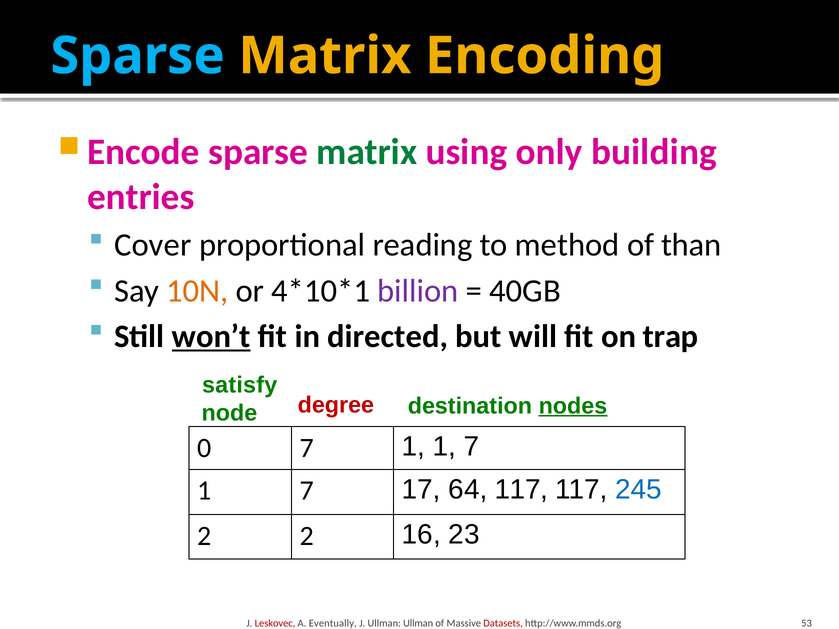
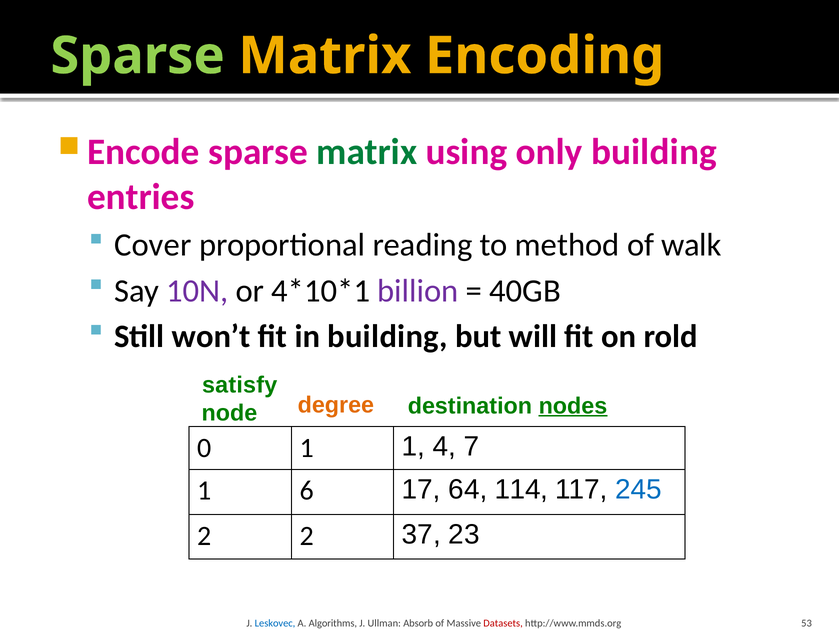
Sparse colour: light blue -> light green (138, 56)
than: than -> walk (691, 245)
10N colour: orange -> purple (197, 291)
won’t underline: present -> none (211, 337)
in directed: directed -> building (388, 337)
trap: trap -> rold (671, 337)
degree colour: red -> orange (336, 405)
0 7: 7 -> 1 (307, 448)
1 1: 1 -> 4 (445, 447)
7: 7 -> 6 (307, 491)
64 117: 117 -> 114 (521, 490)
16: 16 -> 37 (421, 535)
Leskovec colour: red -> blue (275, 624)
Eventually: Eventually -> Algorithms (333, 624)
Ullman Ullman: Ullman -> Absorb (418, 624)
